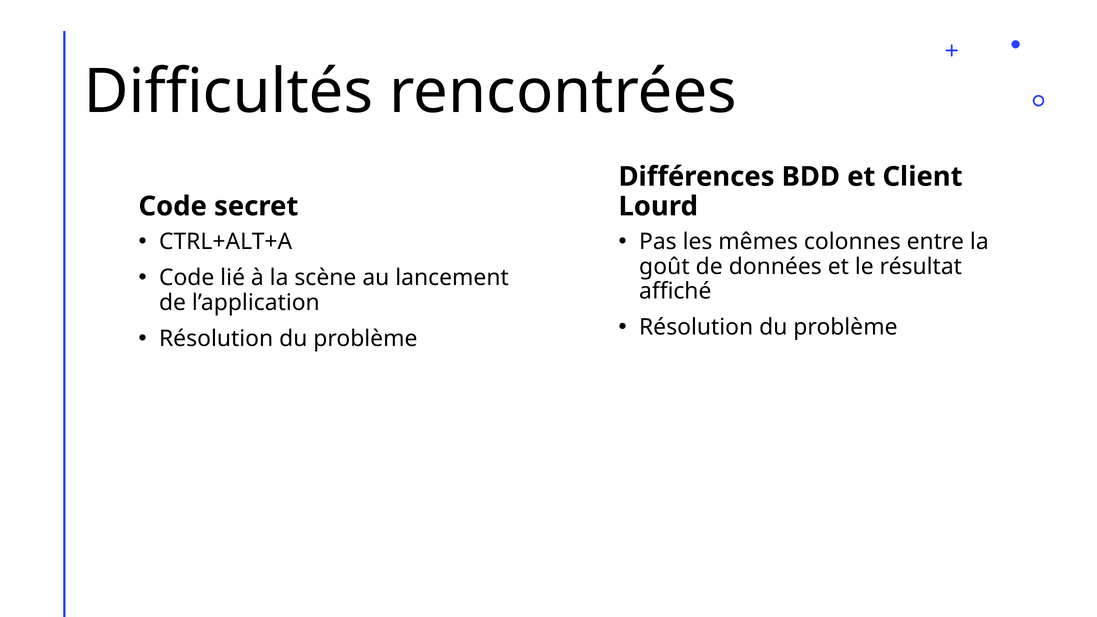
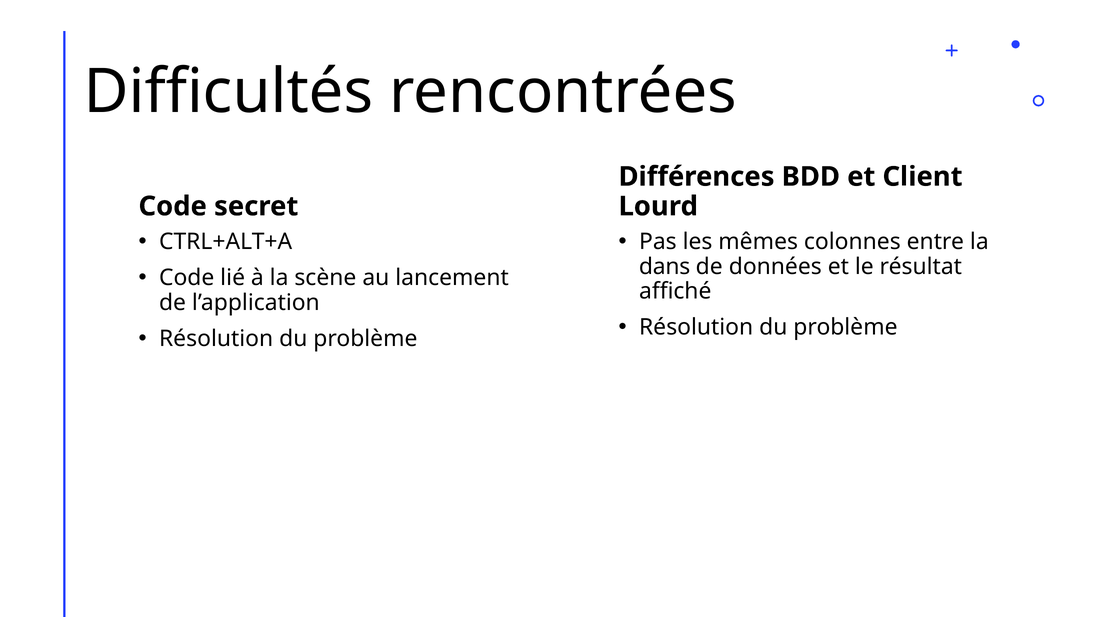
goût: goût -> dans (665, 266)
